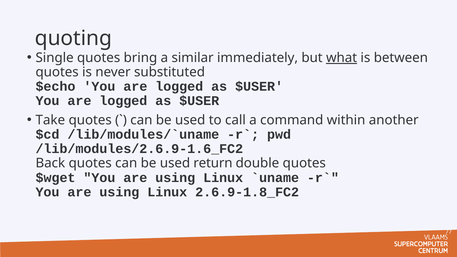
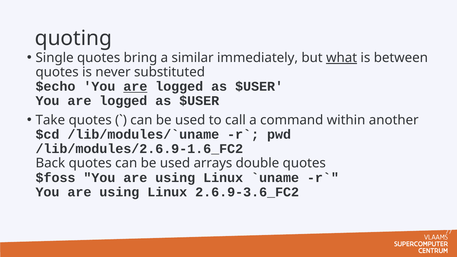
are underline: none -> present (135, 87)
return: return -> arrays (213, 163)
$wget: $wget -> $foss (56, 178)
2.6.9-1.8_FC2: 2.6.9-1.8_FC2 -> 2.6.9-3.6_FC2 (247, 192)
